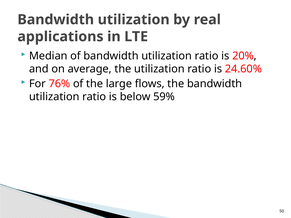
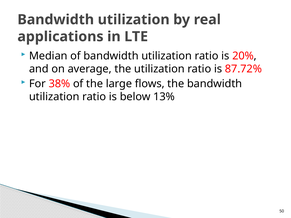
24.60%: 24.60% -> 87.72% (243, 69)
76%: 76% -> 38% (59, 84)
59%: 59% -> 13% (164, 97)
